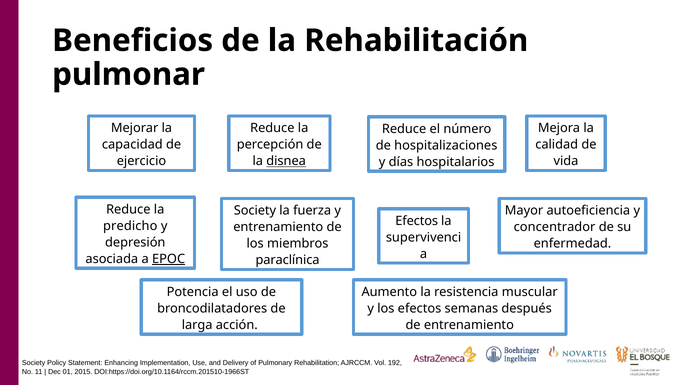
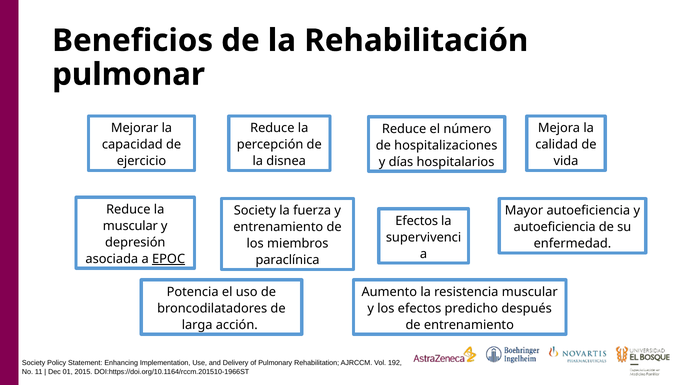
disnea underline: present -> none (286, 161)
predicho: predicho -> muscular (130, 226)
concentrador: concentrador -> autoeficiencia (555, 227)
semanas: semanas -> predicho (471, 308)
